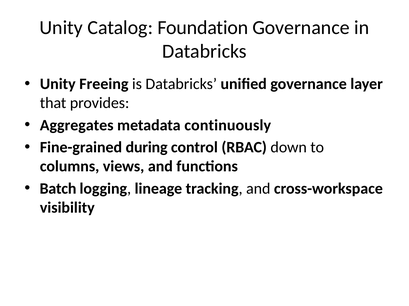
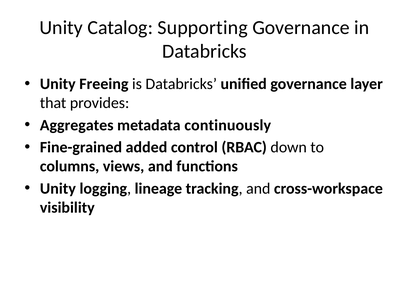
Foundation: Foundation -> Supporting (203, 28)
during: during -> added (146, 148)
Batch: Batch -> Unity (58, 189)
